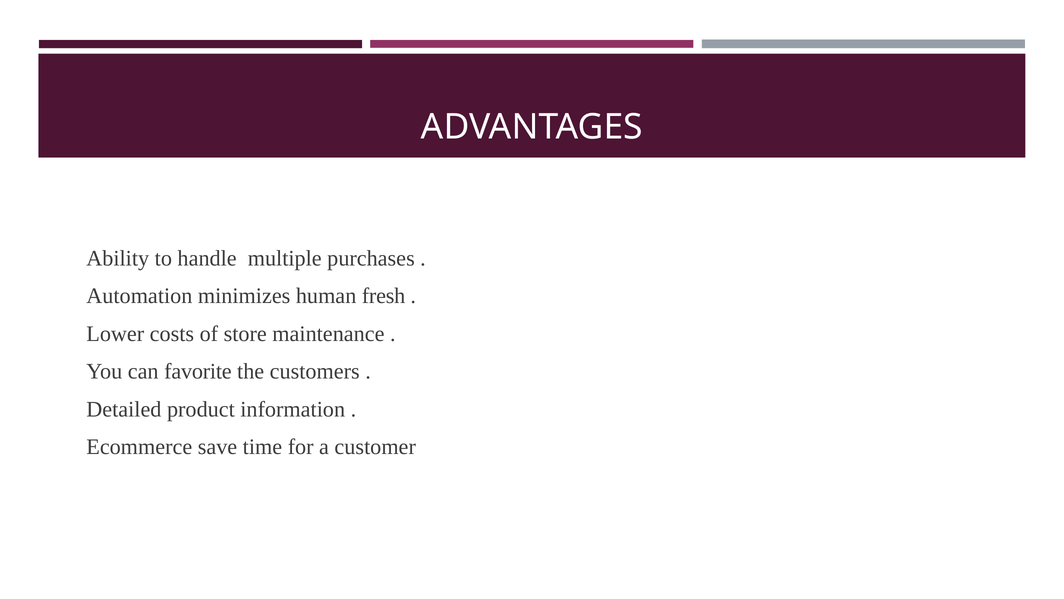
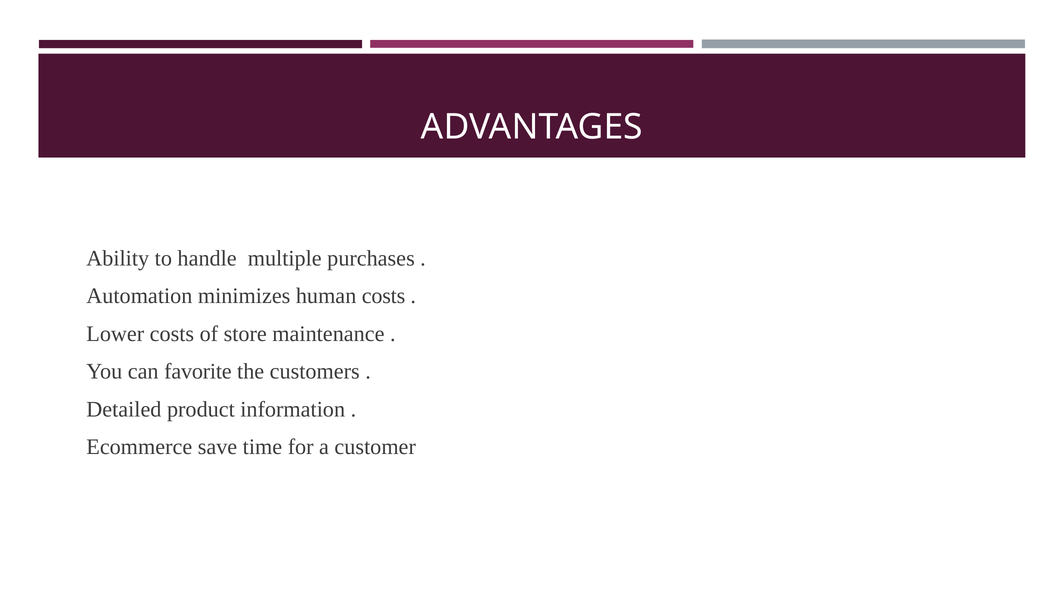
human fresh: fresh -> costs (384, 296)
